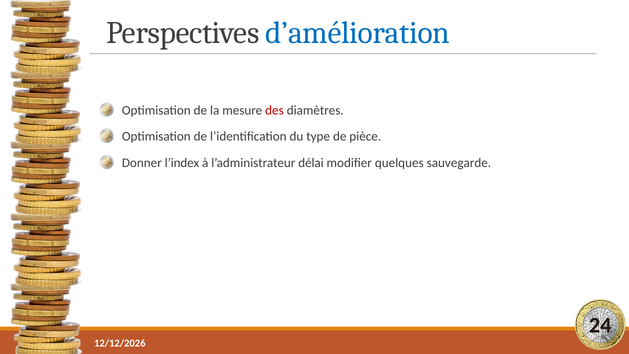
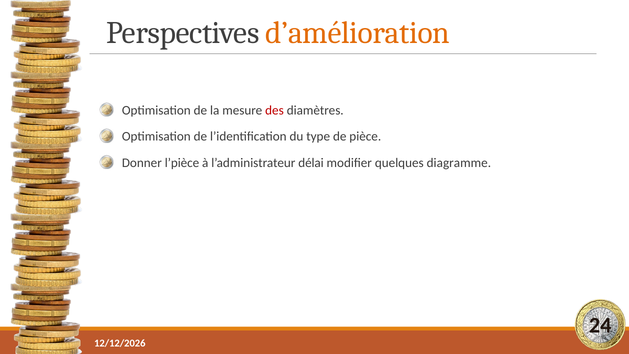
d’amélioration colour: blue -> orange (358, 33)
l’index: l’index -> l’pièce (182, 163)
sauvegarde: sauvegarde -> diagramme (459, 163)
